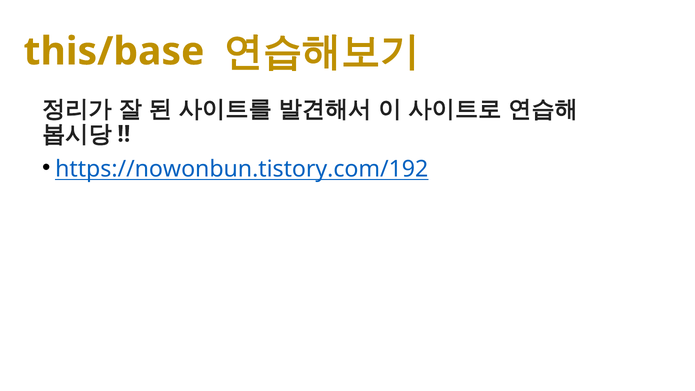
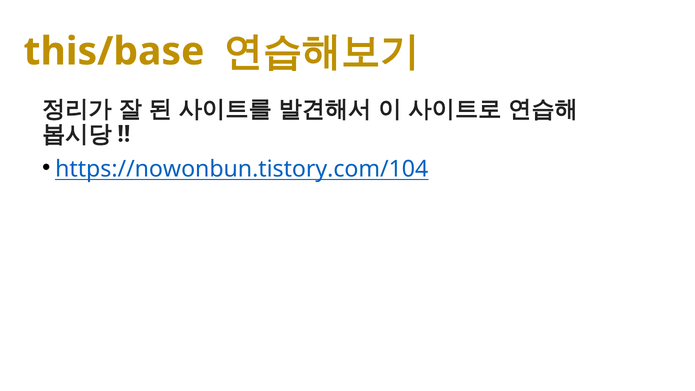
https://nowonbun.tistory.com/192: https://nowonbun.tistory.com/192 -> https://nowonbun.tistory.com/104 (242, 169)
